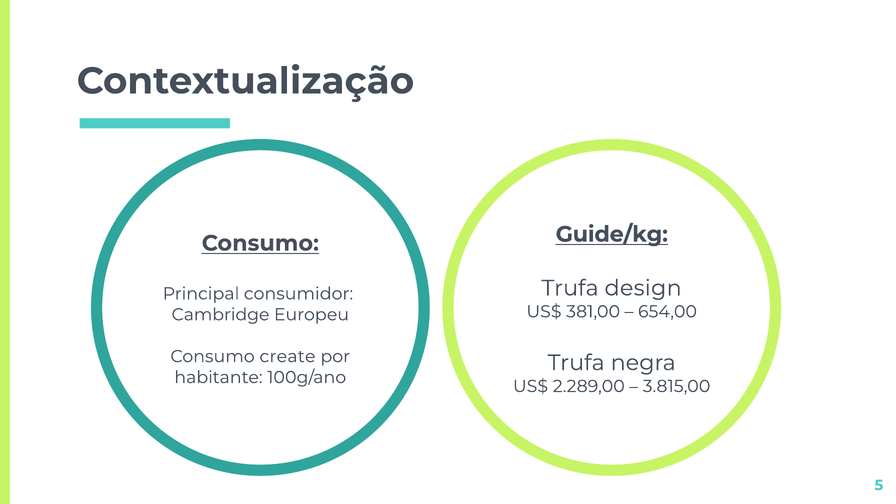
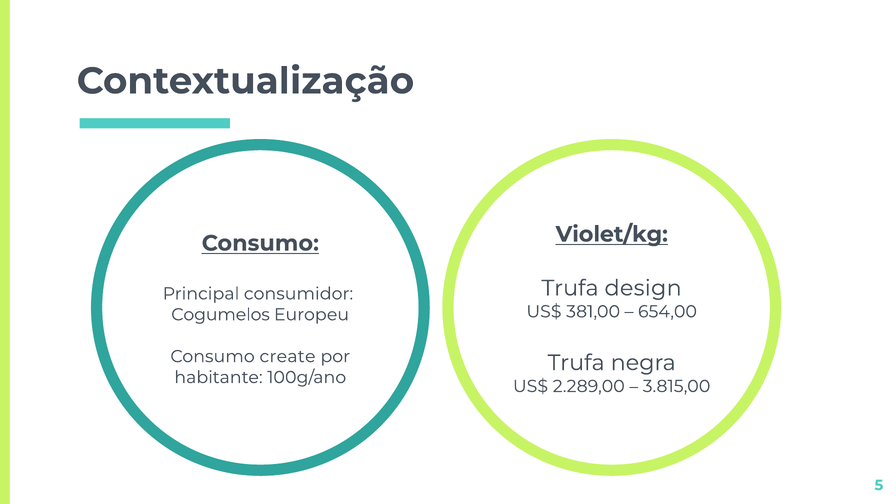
Guide/kg: Guide/kg -> Violet/kg (612, 234)
Cambridge: Cambridge -> Cogumelos (220, 315)
